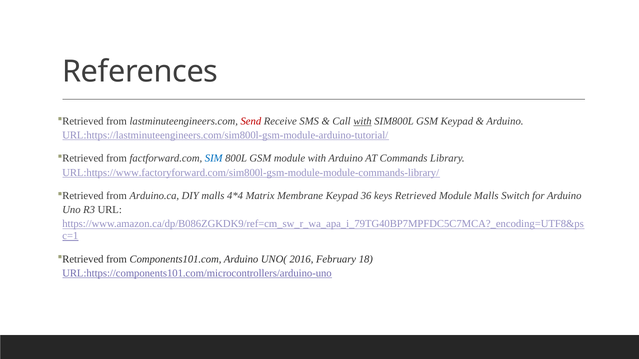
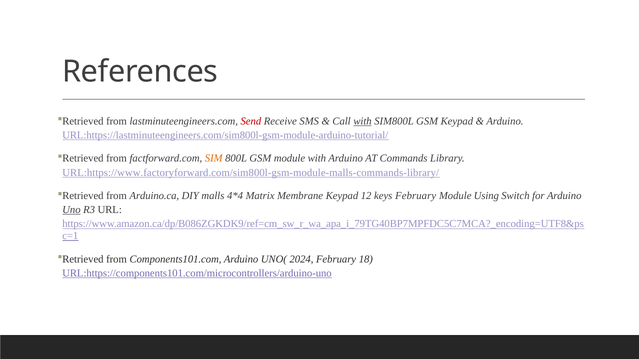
SIM colour: blue -> orange (214, 159)
URL:https://www.factoryforward.com/sim800l-gsm-module-module-commands-library/: URL:https://www.factoryforward.com/sim800l-gsm-module-module-commands-library/ -> URL:https://www.factoryforward.com/sim800l-gsm-module-malls-commands-library/ (251, 173)
36: 36 -> 12 (366, 196)
keys Retrieved: Retrieved -> February (416, 196)
Module Malls: Malls -> Using (486, 196)
Uno underline: none -> present (71, 210)
2016: 2016 -> 2024 (301, 259)
